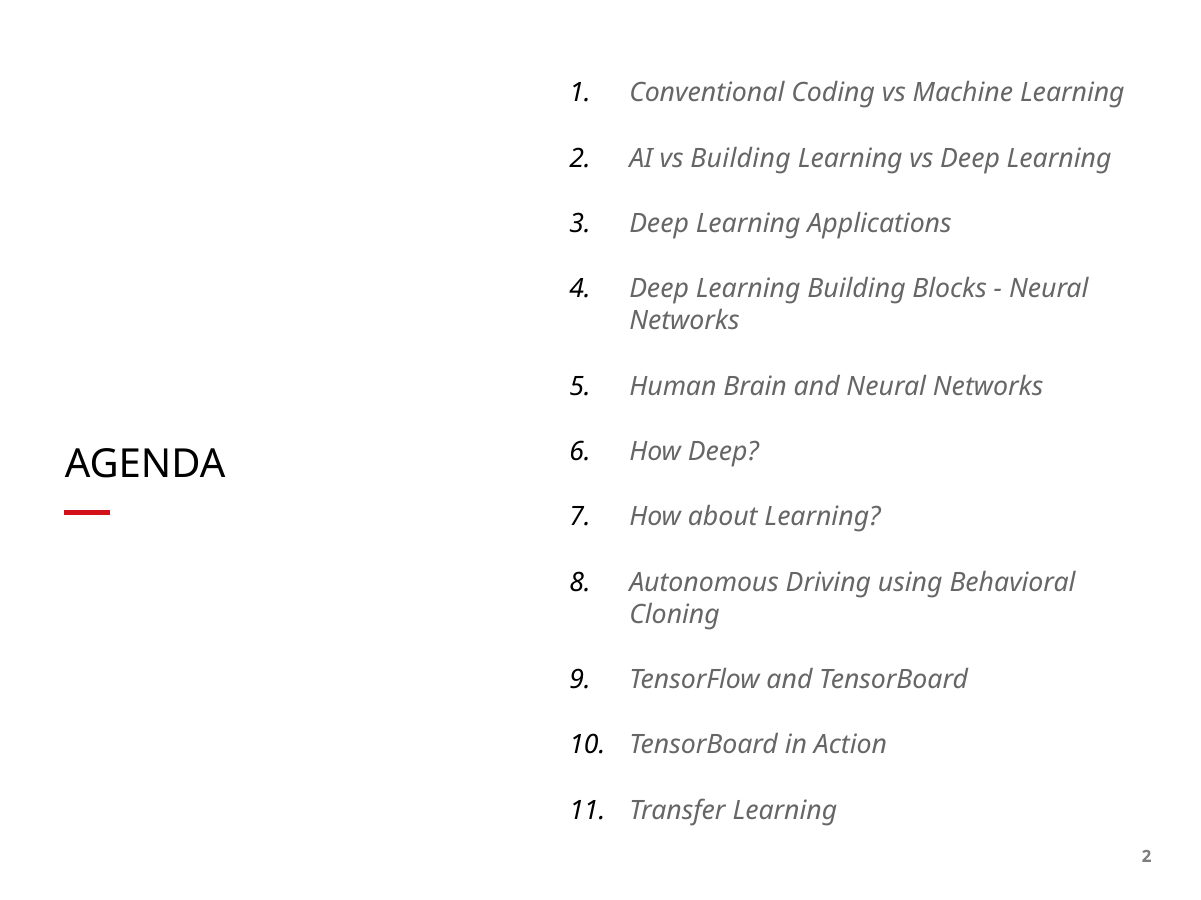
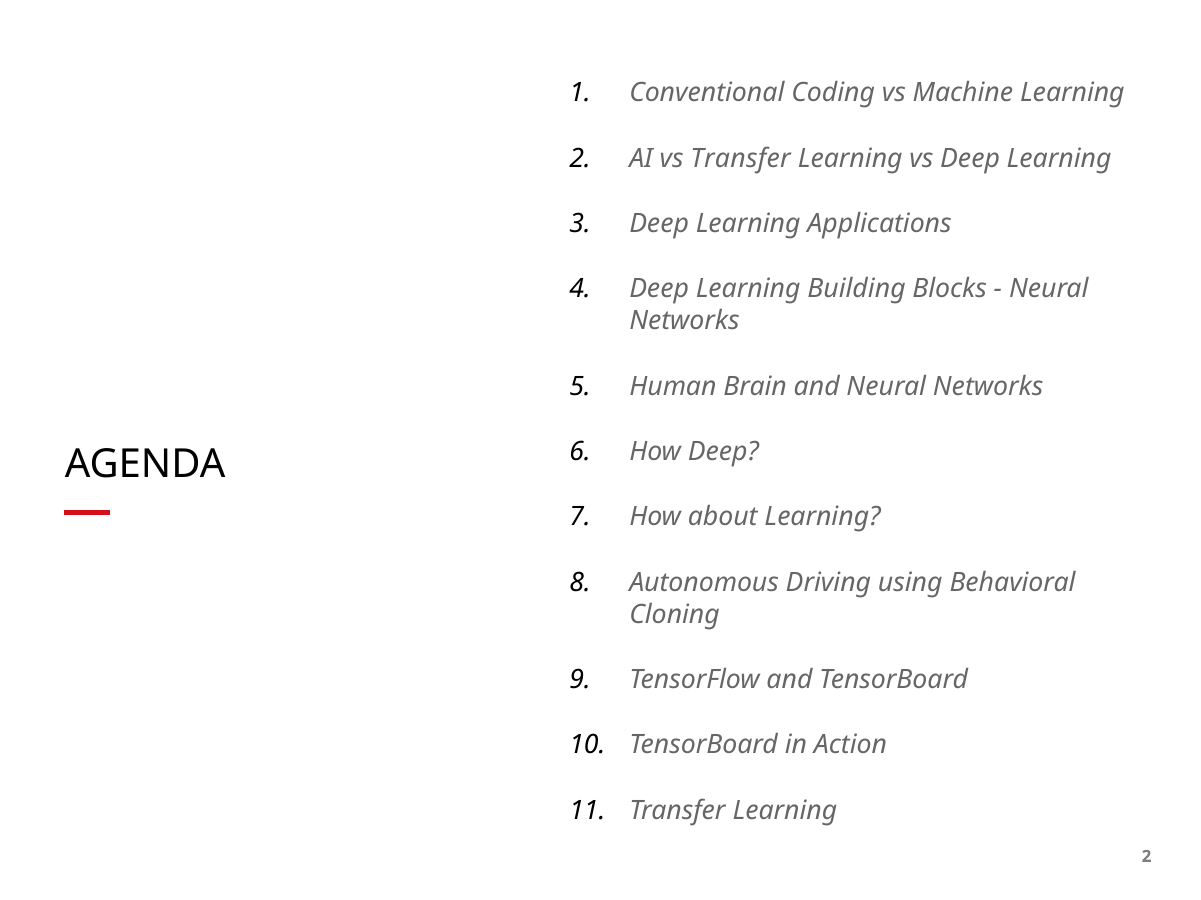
vs Building: Building -> Transfer (741, 159)
